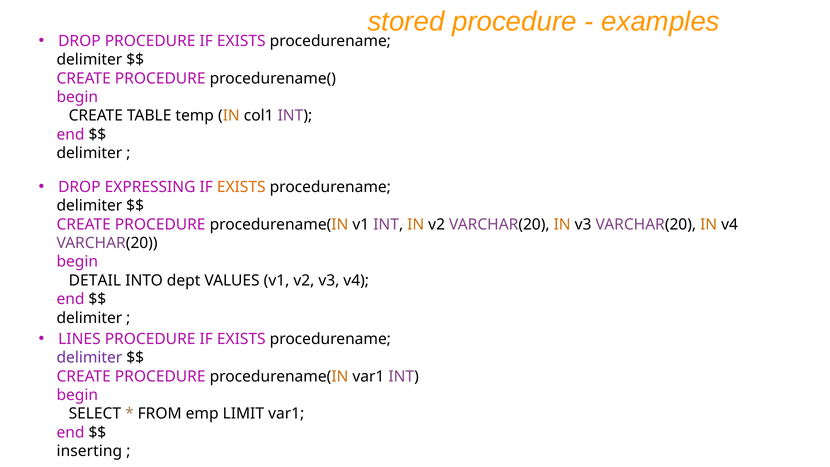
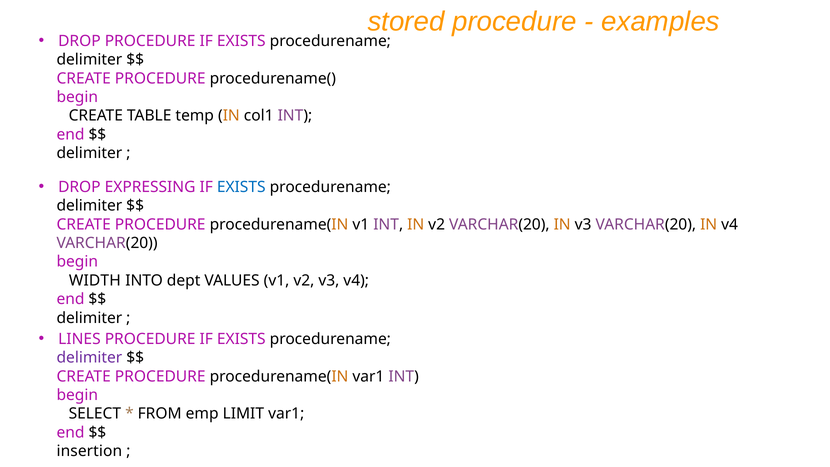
EXISTS colour: orange -> blue (241, 187)
DETAIL: DETAIL -> WIDTH (95, 280)
inserting: inserting -> insertion (89, 451)
